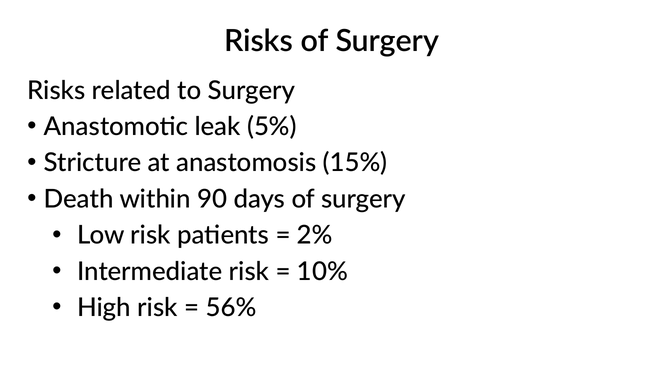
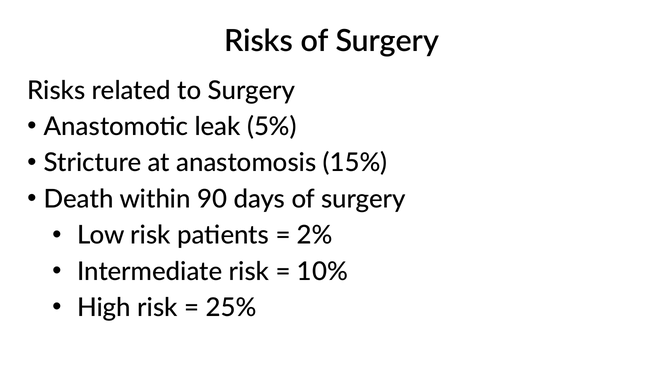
56%: 56% -> 25% (231, 308)
